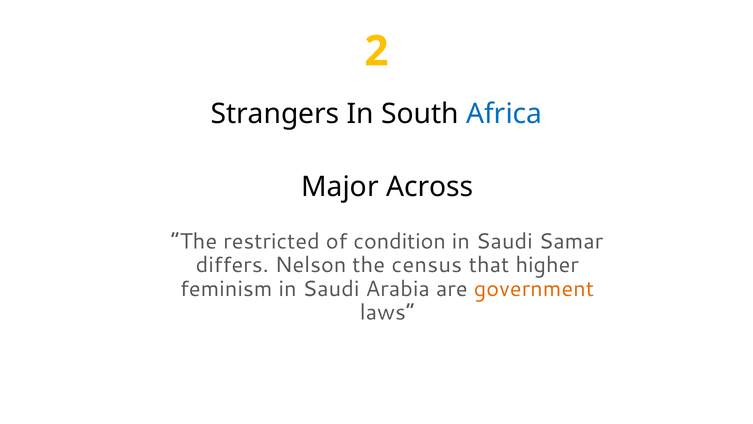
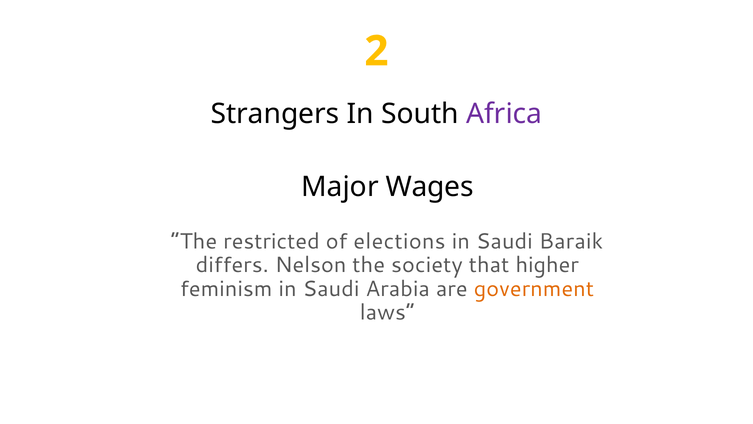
Africa colour: blue -> purple (504, 114)
Across: Across -> Wages (430, 187)
condition: condition -> elections (399, 241)
Samar: Samar -> Baraik (571, 241)
census: census -> society (427, 265)
